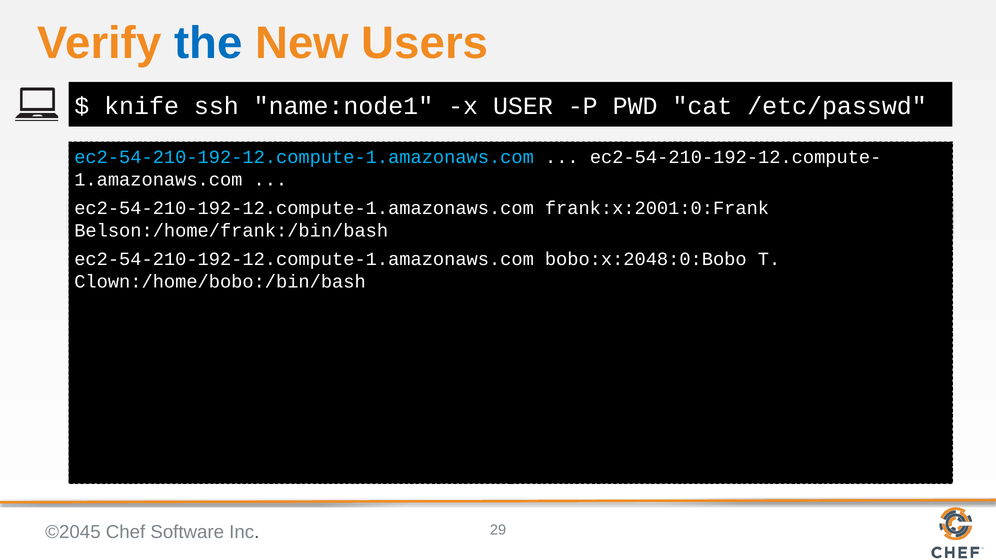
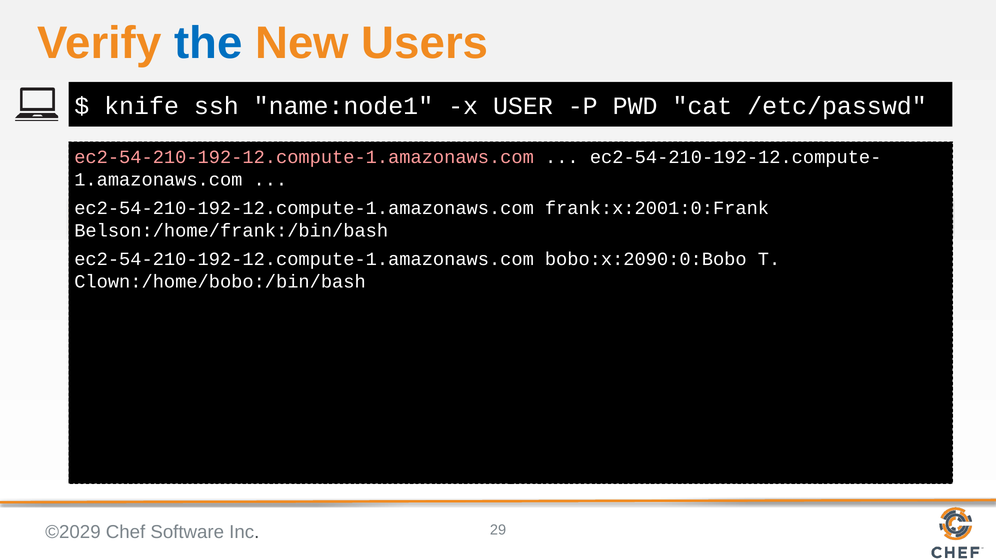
ec2-54-210-192-12.compute-1.amazonaws.com colour: light blue -> pink (304, 157)
bobo:x:2048:0:Bobo: bobo:x:2048:0:Bobo -> bobo:x:2090:0:Bobo (646, 259)
©2045: ©2045 -> ©2029 (73, 532)
